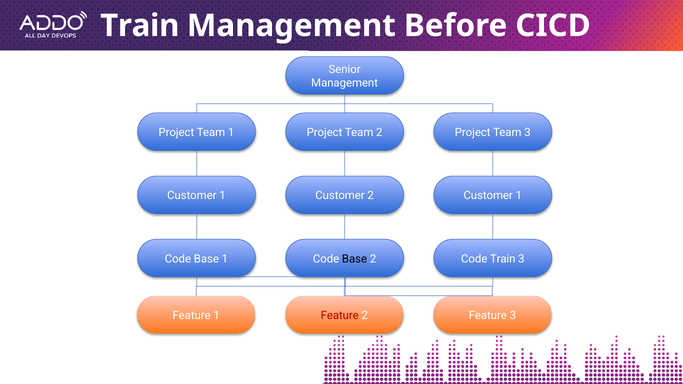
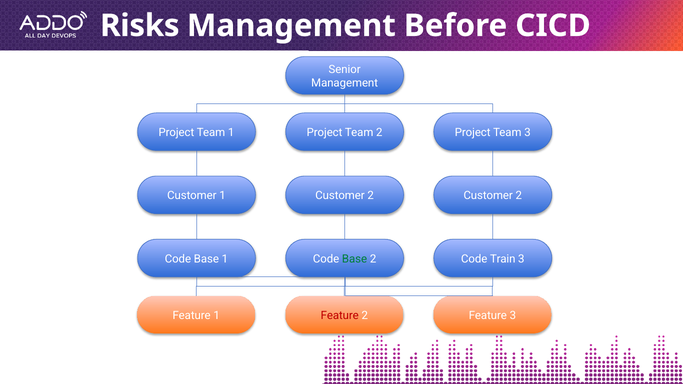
Train: Train -> Risks (140, 26)
2 Customer 1: 1 -> 2 (519, 196)
Base colour: black -> green (355, 259)
